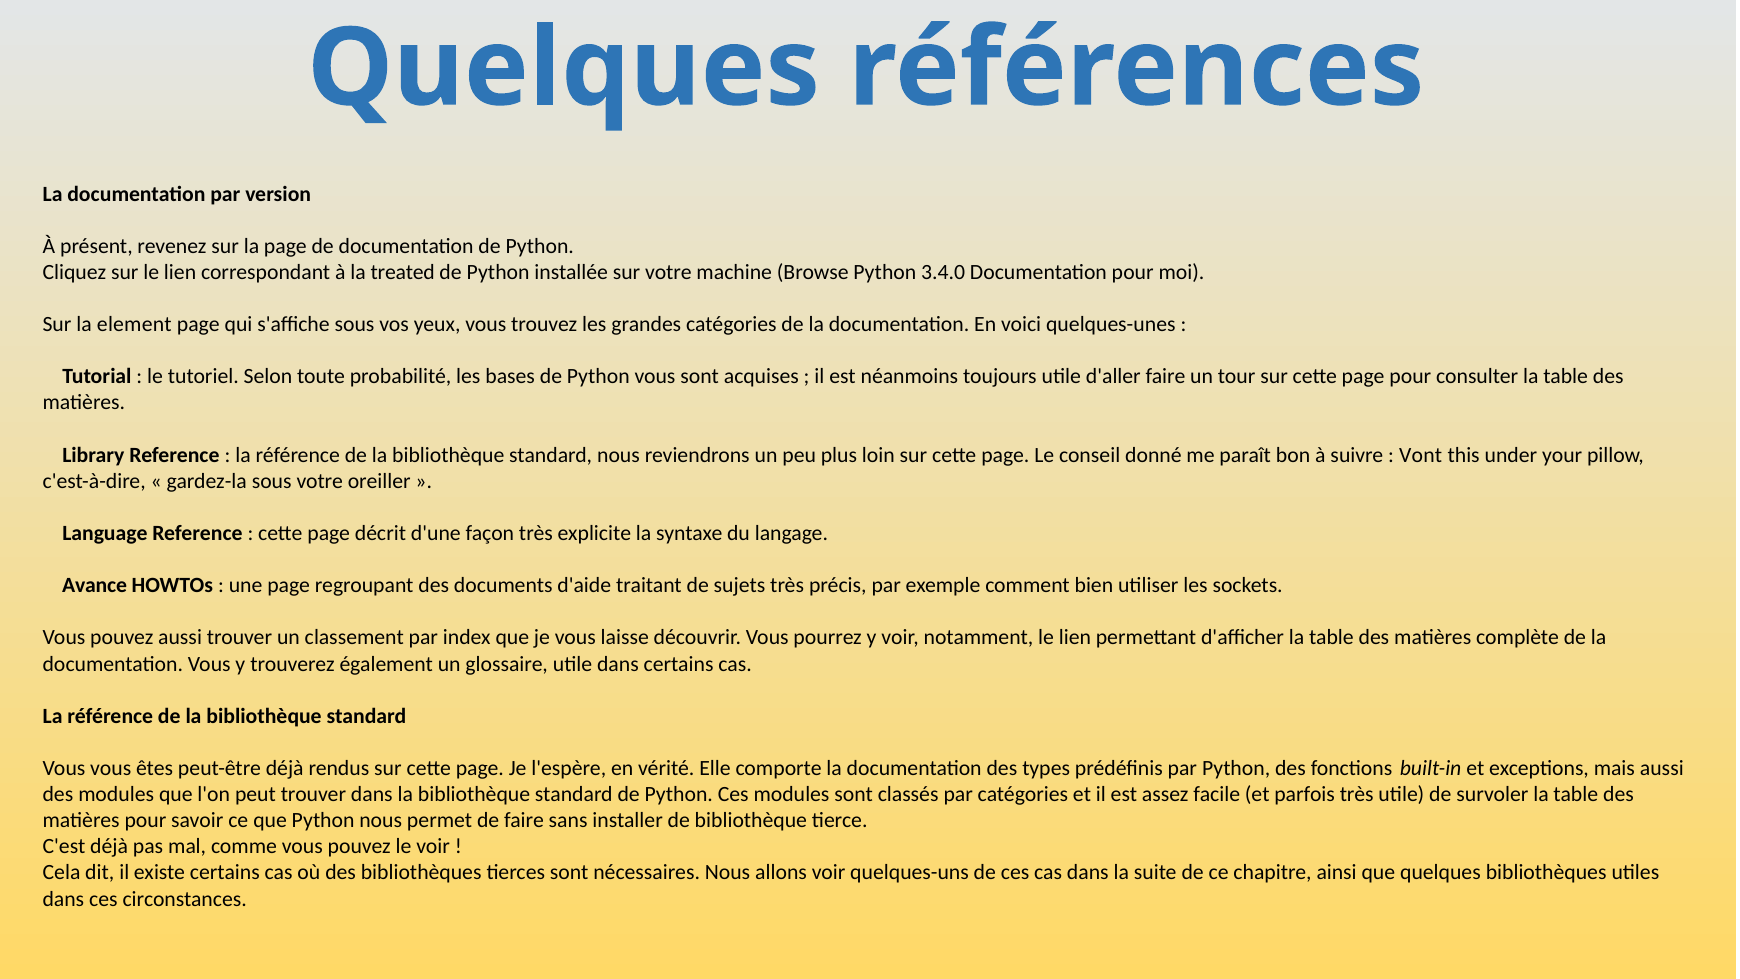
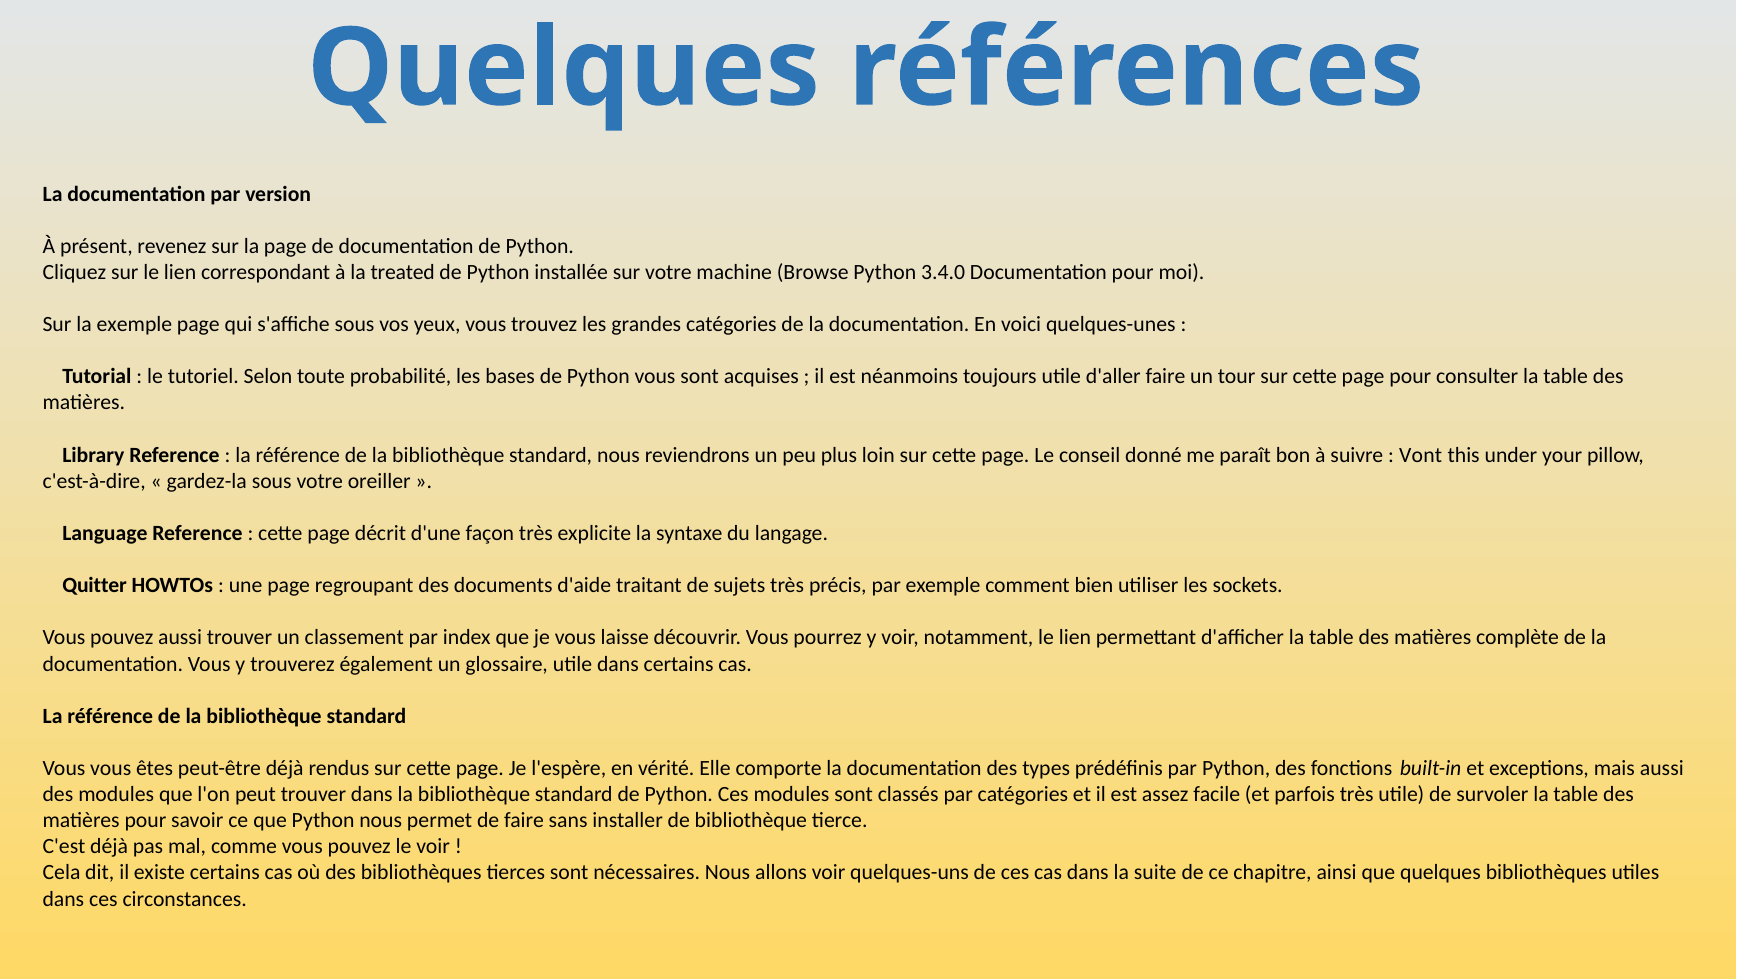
la element: element -> exemple (134, 324)
Avance: Avance -> Quitter (95, 585)
